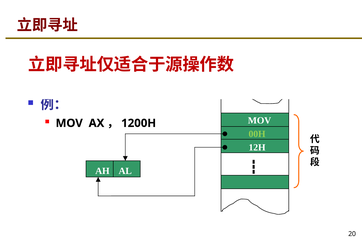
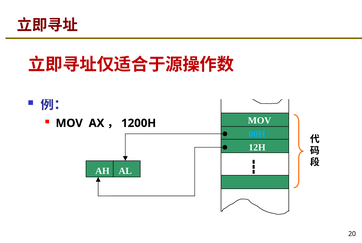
00H colour: light green -> light blue (257, 134)
